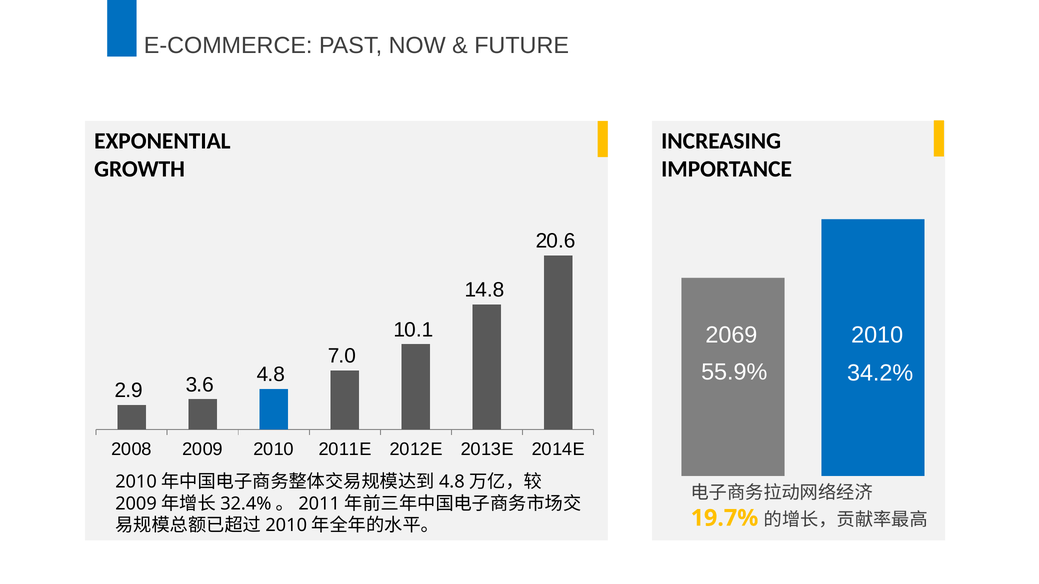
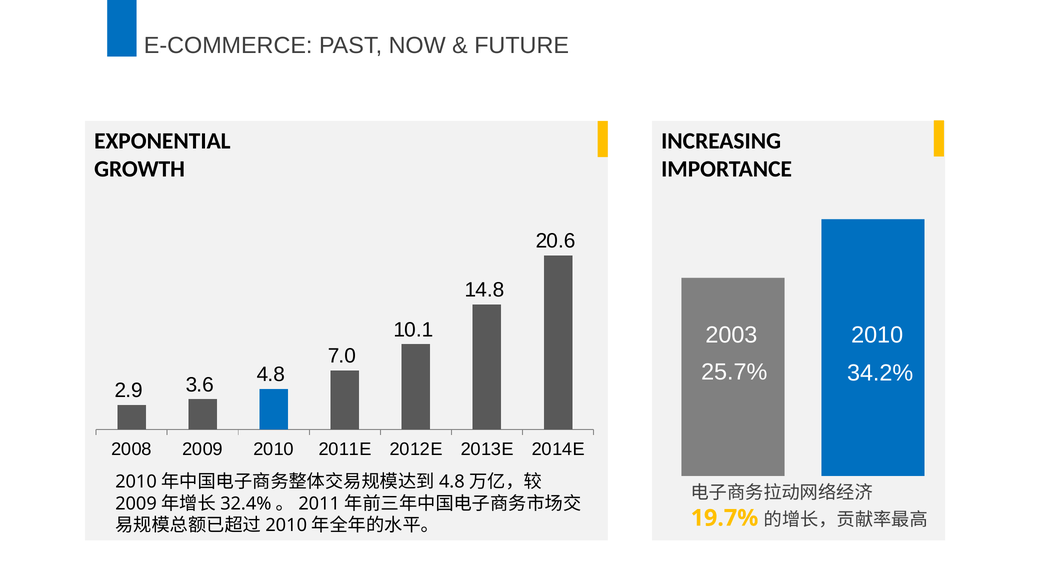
2069: 2069 -> 2003 (731, 335)
55.9%: 55.9% -> 25.7% (734, 373)
